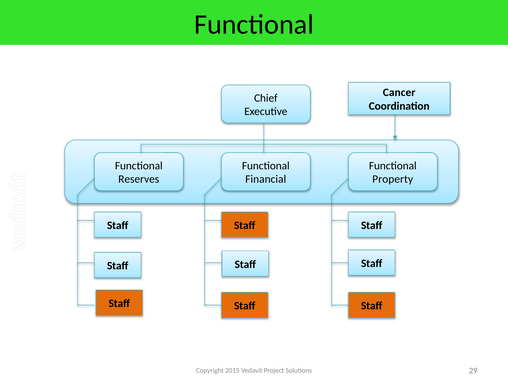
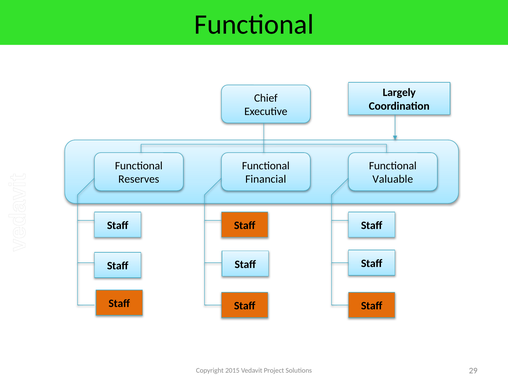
Cancer: Cancer -> Largely (399, 92)
Property: Property -> Valuable (393, 179)
